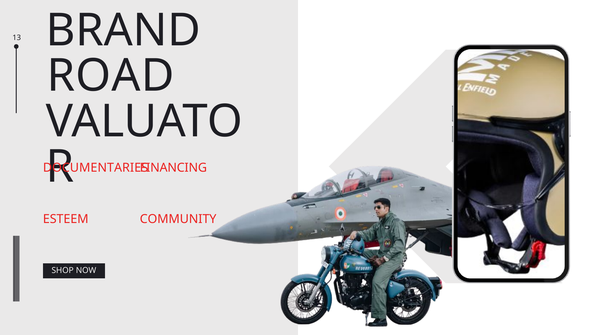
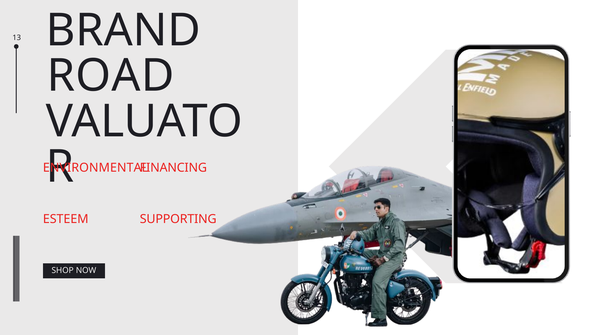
DOCUMENTARIES: DOCUMENTARIES -> ENVIRONMENTAL (96, 168)
COMMUNITY: COMMUNITY -> SUPPORTING (178, 219)
